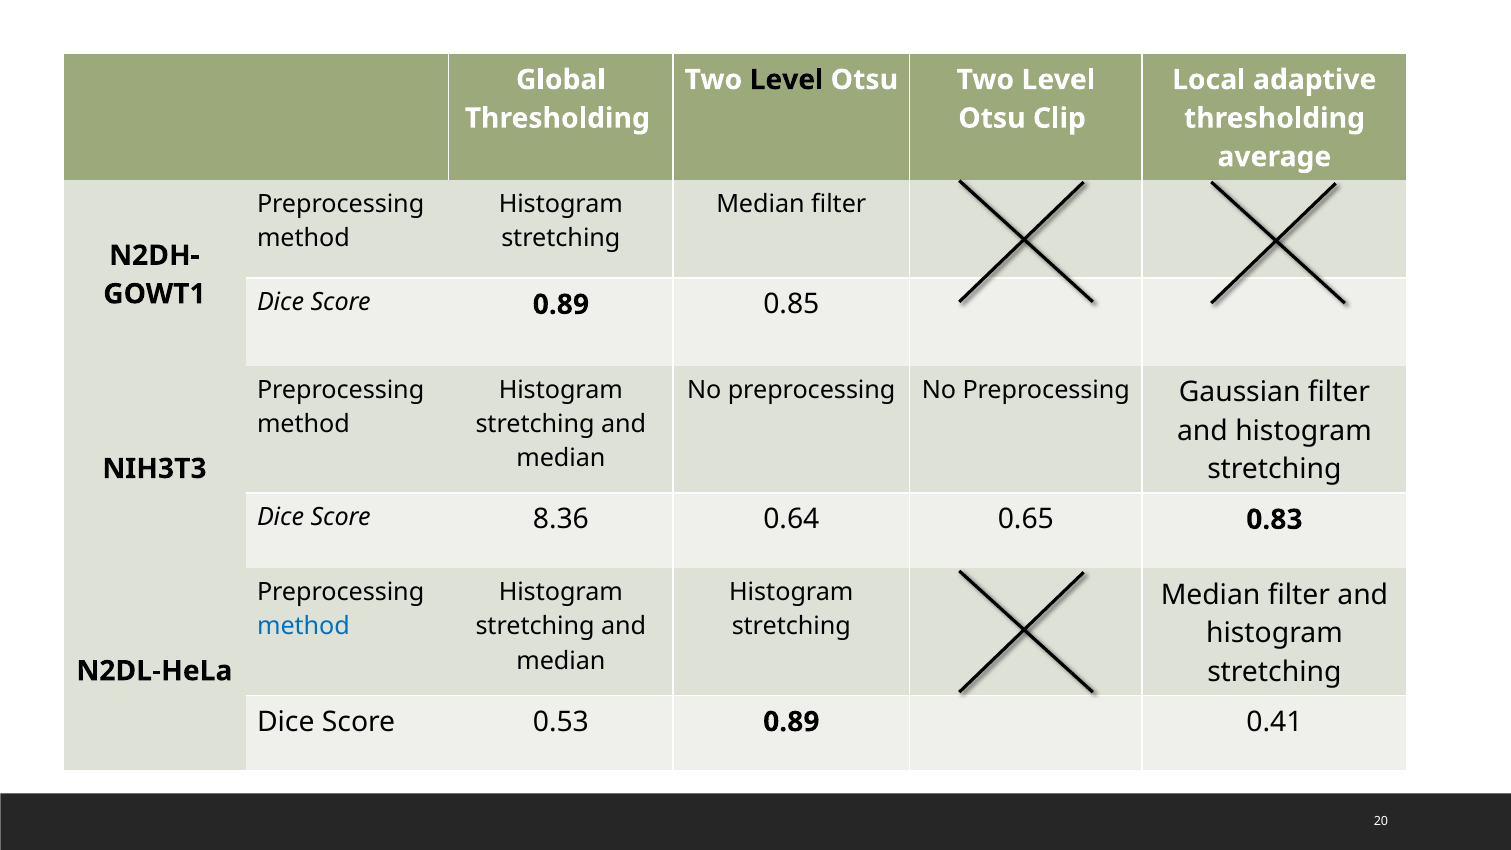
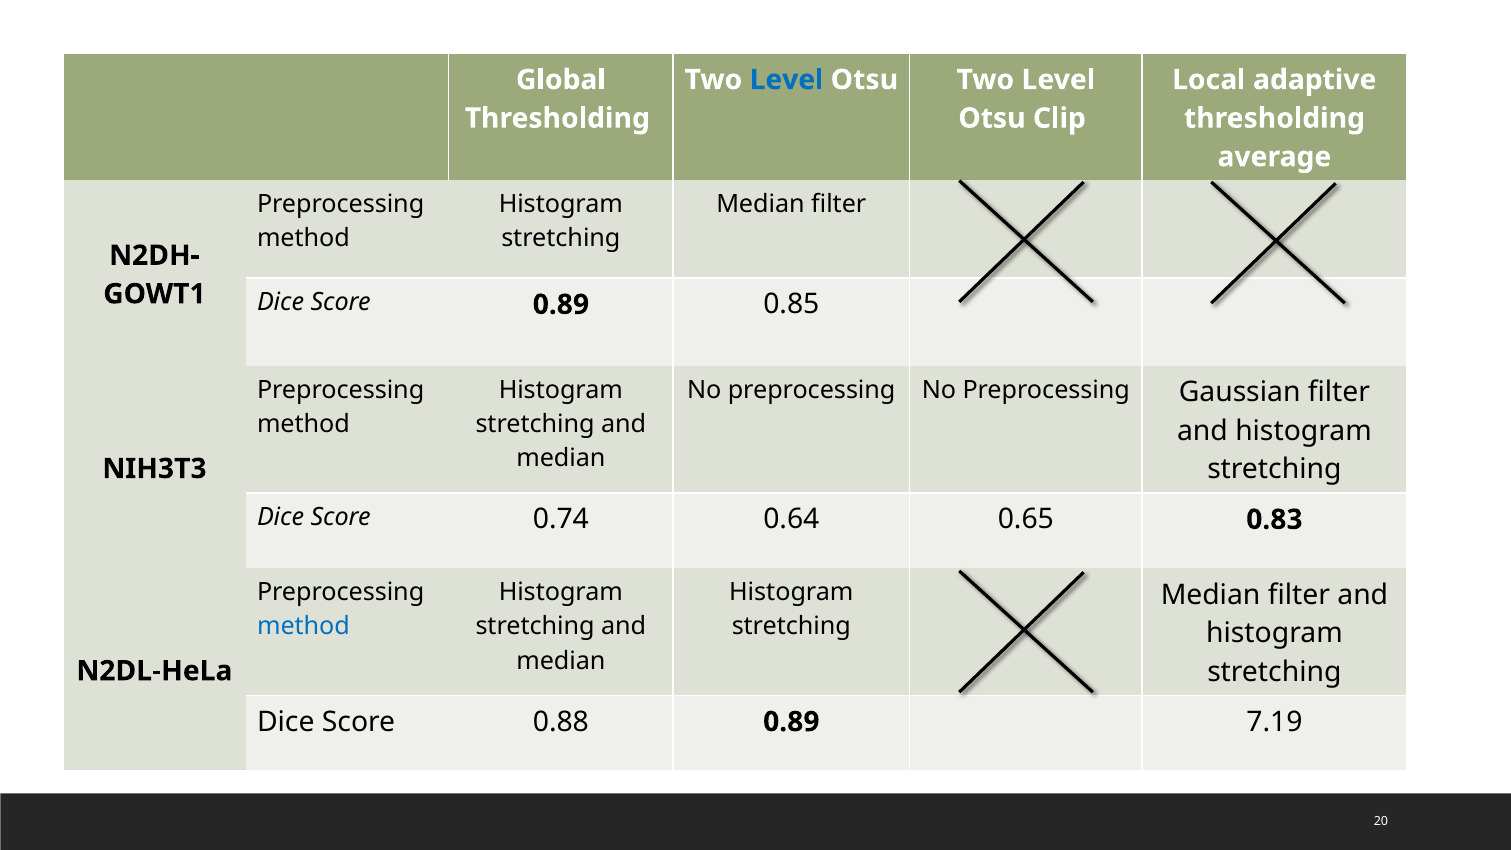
Level colour: black -> blue (787, 80)
8.36: 8.36 -> 0.74 (561, 520)
0.53: 0.53 -> 0.88 (561, 722)
0.41: 0.41 -> 7.19 (1274, 722)
